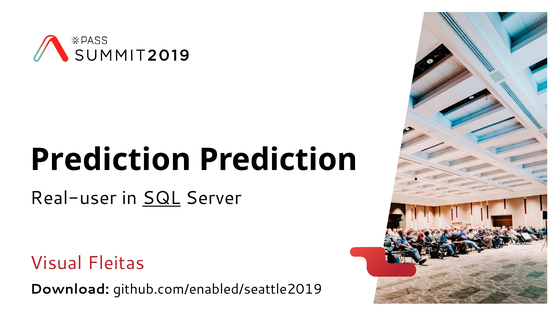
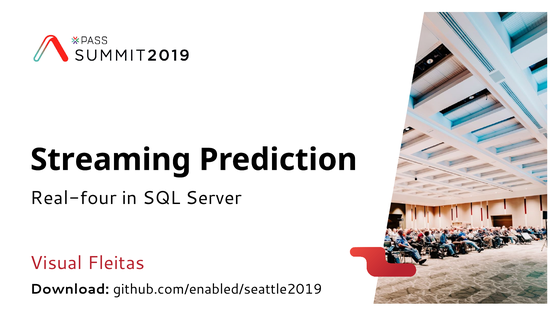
Prediction: Prediction -> Streaming (111, 159)
Real-user: Real-user -> Real-four (73, 198)
SQL underline: present -> none (161, 198)
